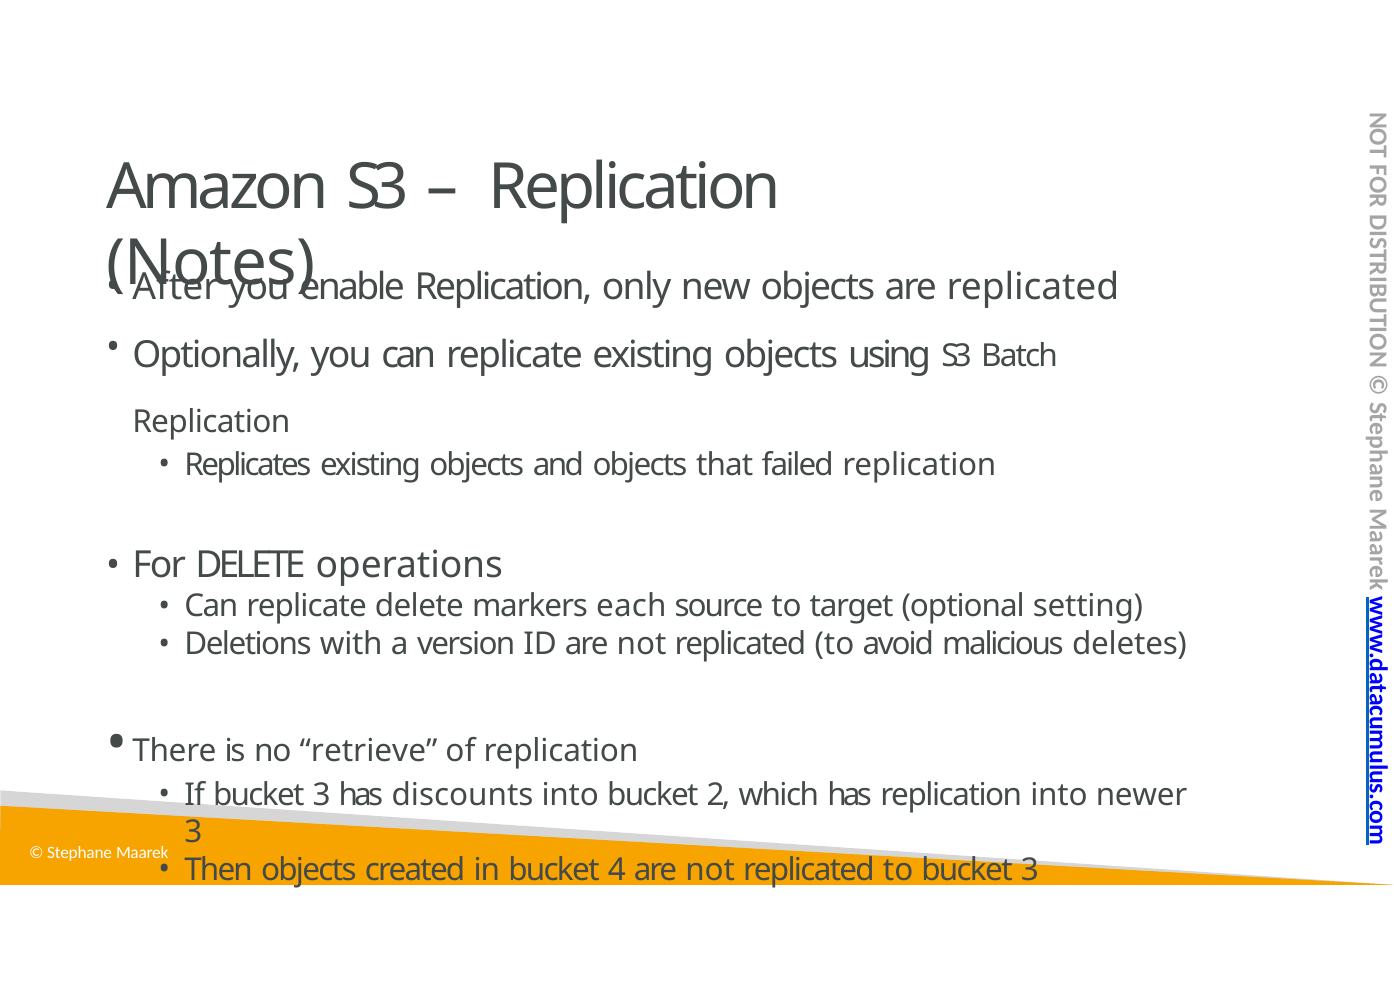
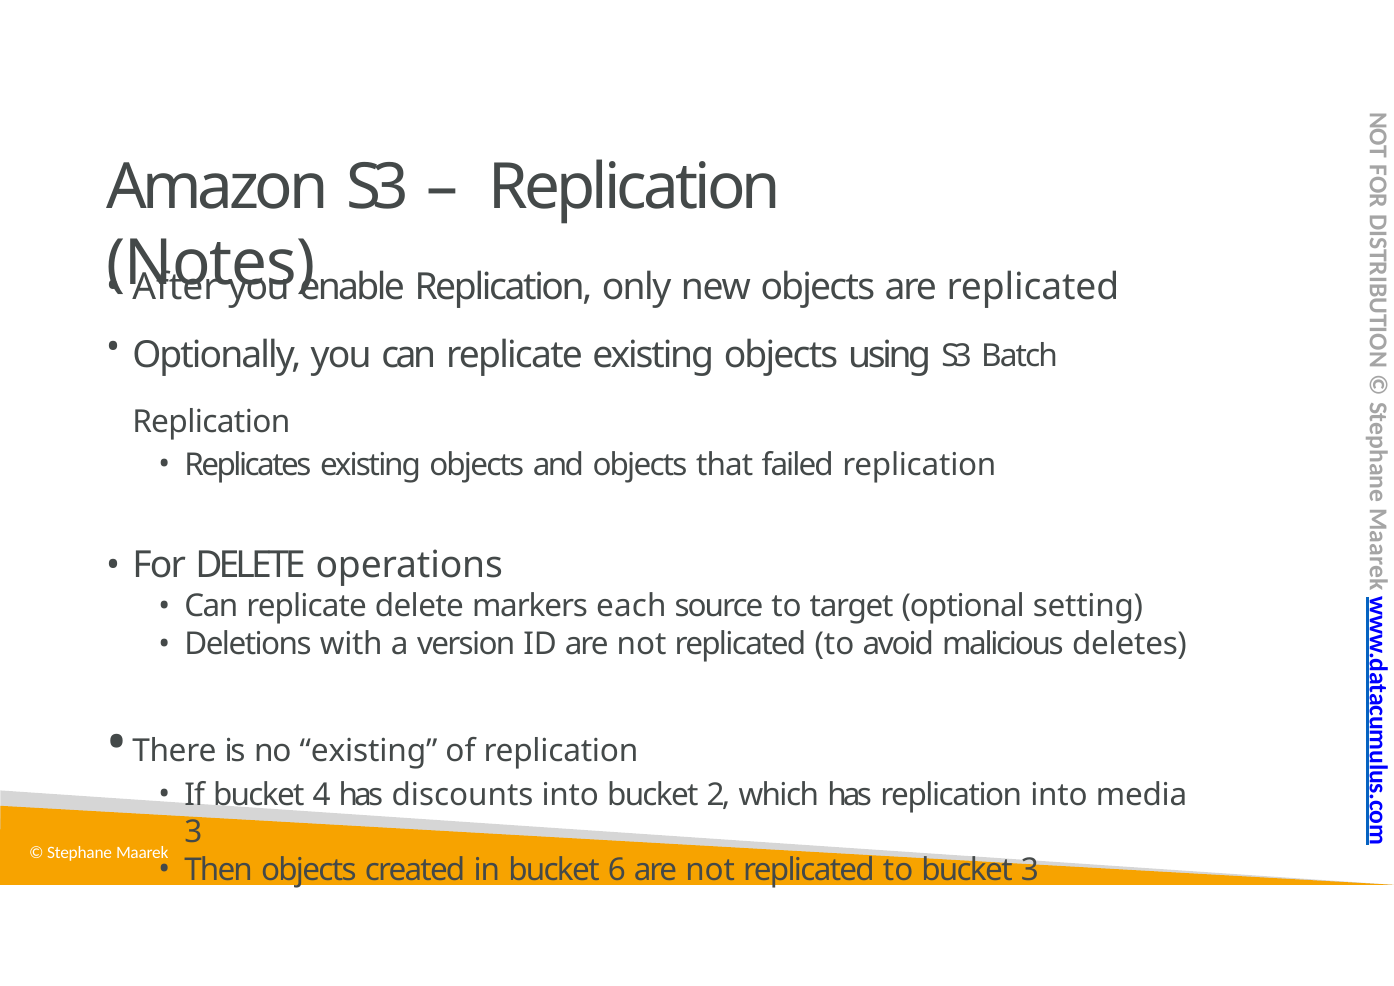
no retrieve: retrieve -> existing (369, 751)
If bucket 3: 3 -> 4 (322, 795)
newer: newer -> media (1142, 795)
4: 4 -> 6 (617, 870)
